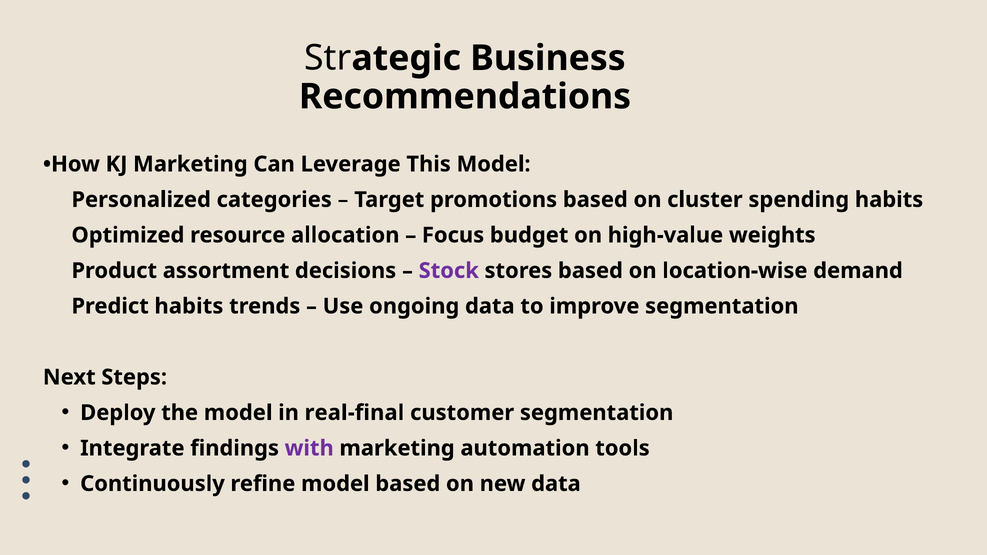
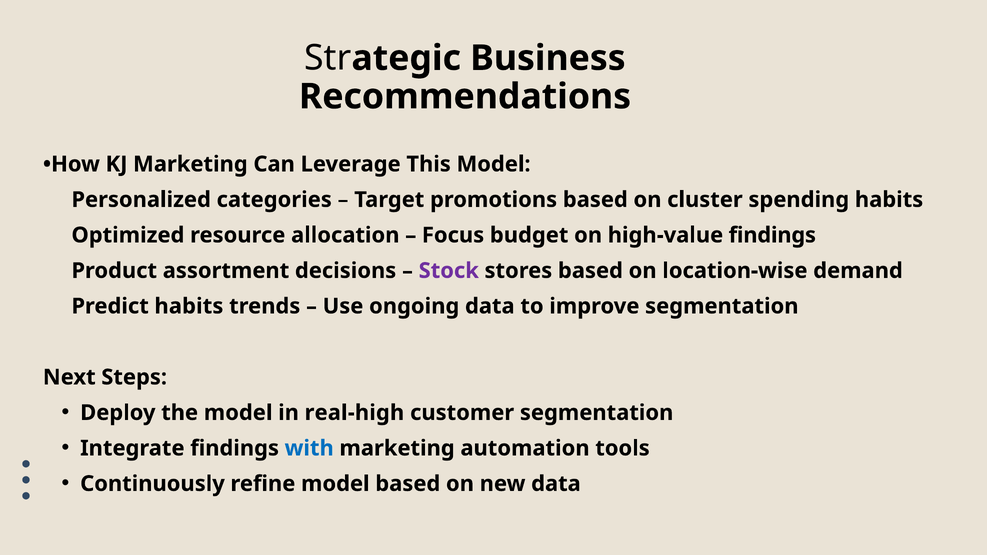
high-value weights: weights -> findings (772, 235)
real-final: real-final -> real-high (354, 413)
with colour: purple -> blue (309, 448)
